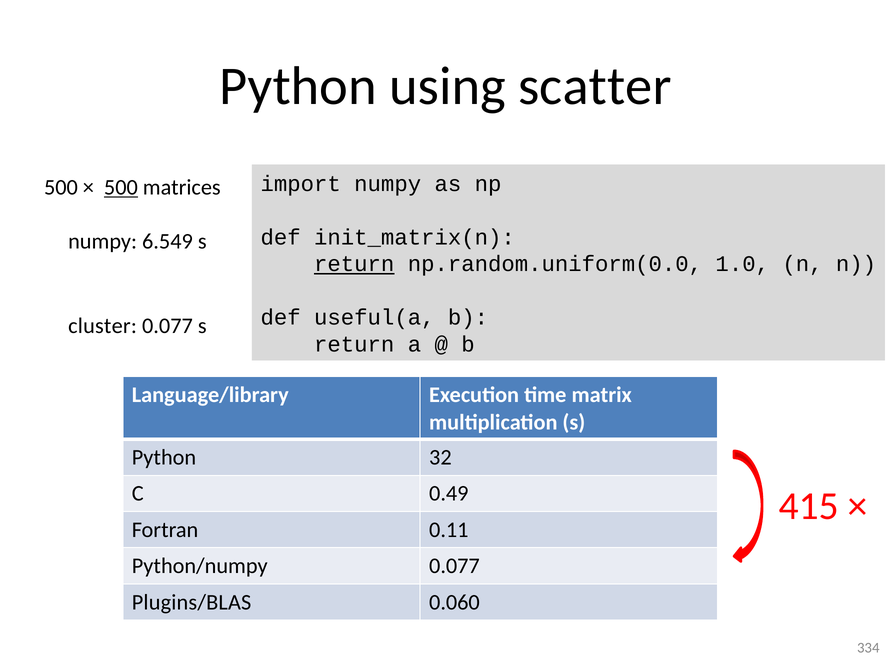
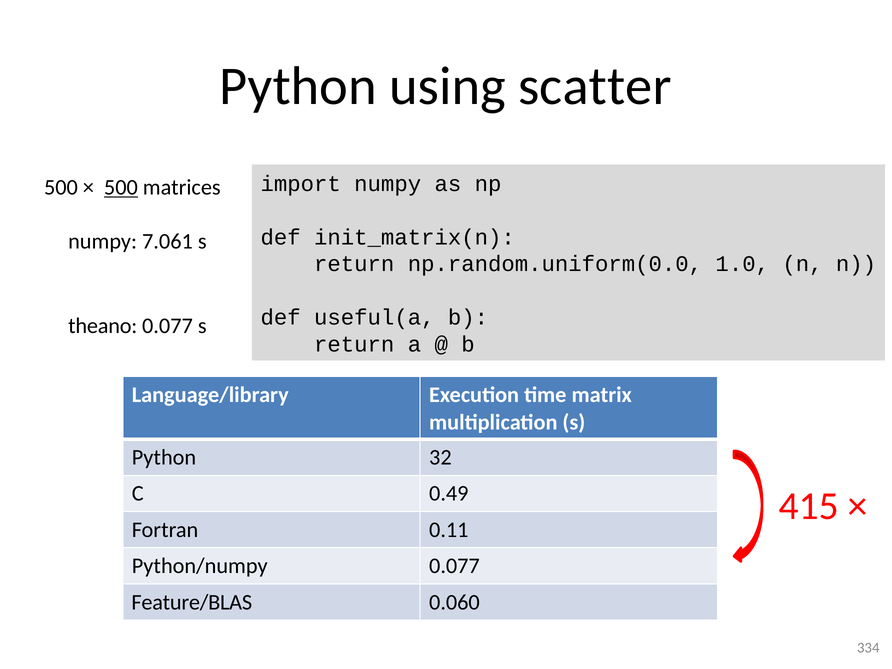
6.549: 6.549 -> 7.061 (167, 241)
return underline: present -> none (354, 264)
cluster: cluster -> theano (103, 326)
Plugins/BLAS: Plugins/BLAS -> Feature/BLAS (192, 602)
